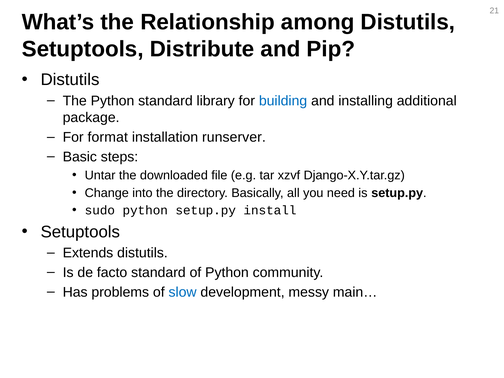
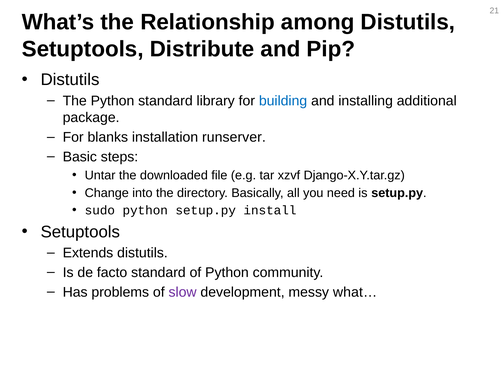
format: format -> blanks (108, 137)
slow colour: blue -> purple (183, 292)
main…: main… -> what… (355, 292)
